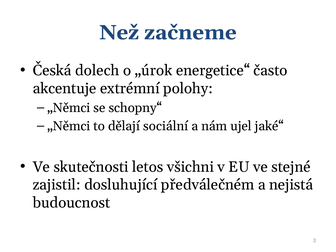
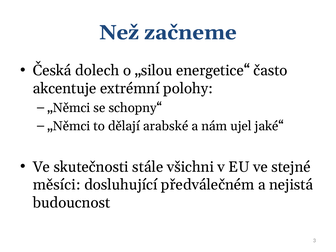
„úrok: „úrok -> „silou (154, 70)
sociální: sociální -> arabské (166, 126)
letos: letos -> stále (148, 167)
zajistil: zajistil -> měsíci (57, 185)
